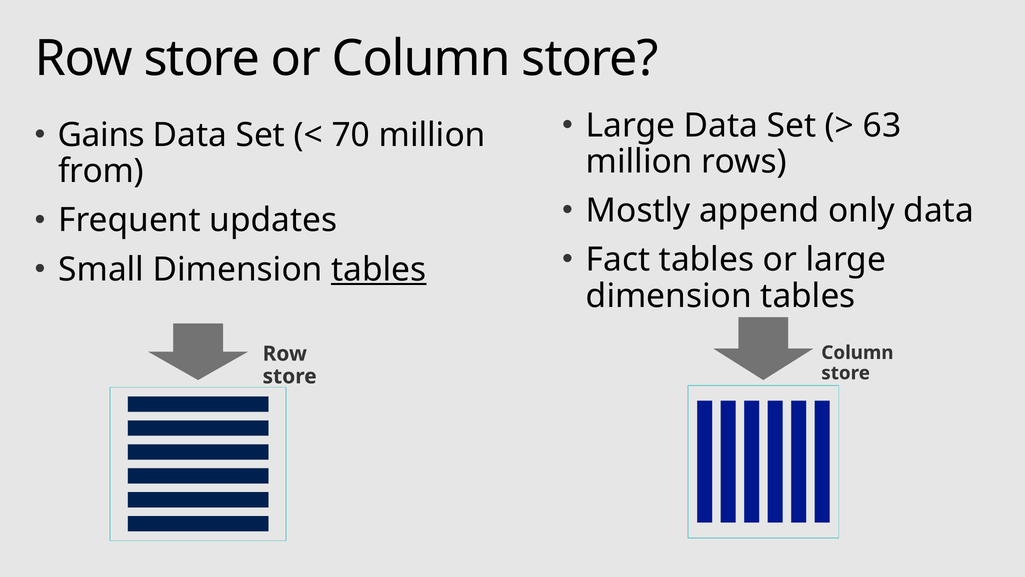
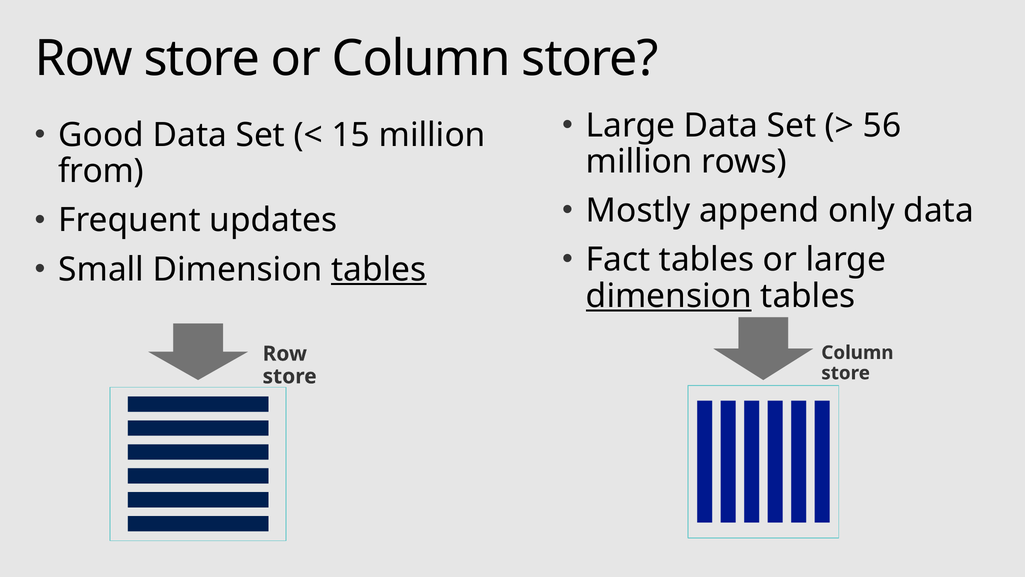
63: 63 -> 56 (882, 125)
Gains: Gains -> Good (101, 135)
70: 70 -> 15 (351, 135)
dimension underline: none -> present (669, 296)
